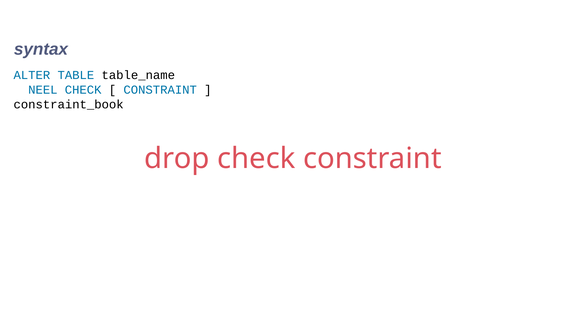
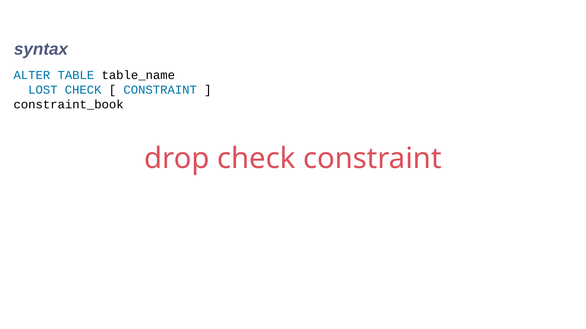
NEEL: NEEL -> LOST (43, 90)
